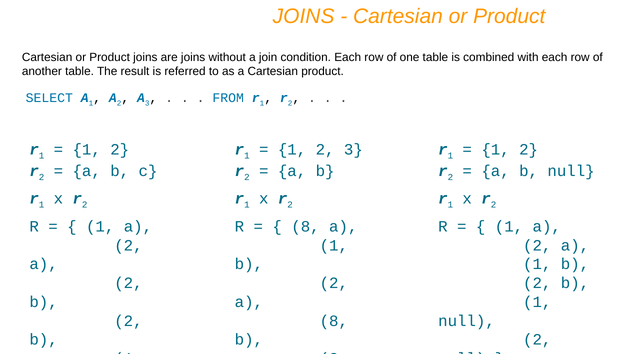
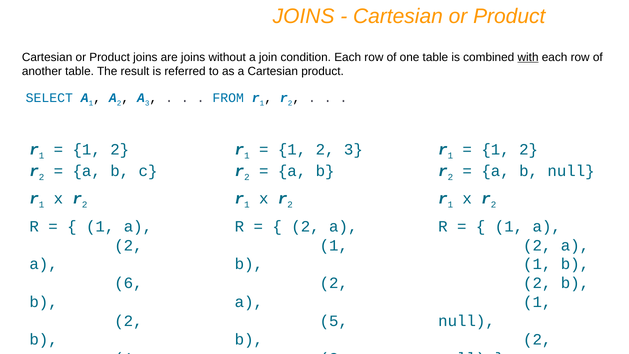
with underline: none -> present (528, 57)
8: 8 -> 2 (306, 226)
2: 2 -> 6 (128, 283)
8: 8 -> 5 (334, 321)
